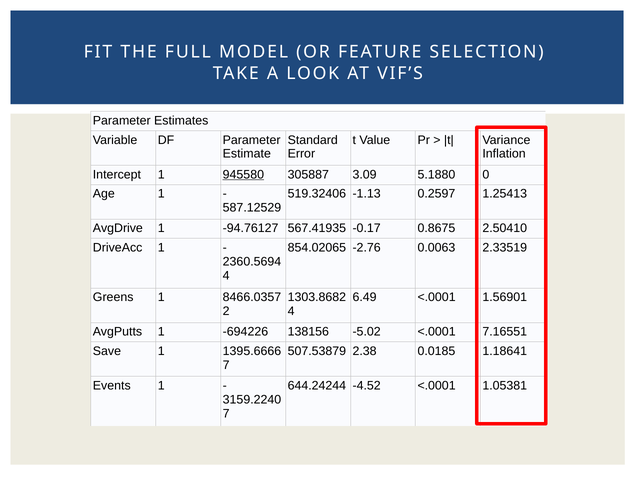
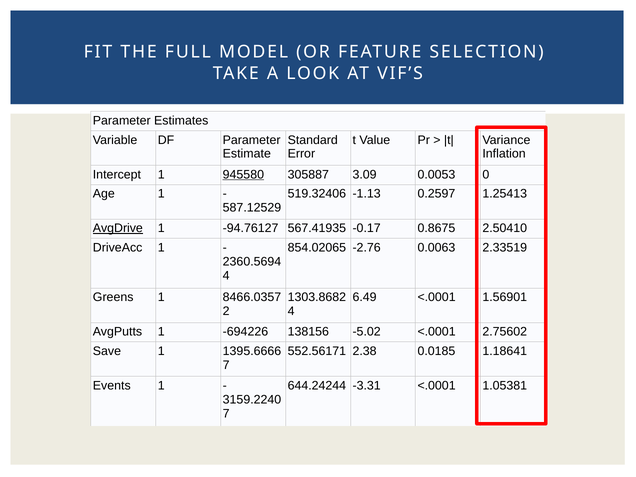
5.1880: 5.1880 -> 0.0053 (436, 174)
AvgDrive underline: none -> present (118, 228)
7.16551: 7.16551 -> 2.75602 (505, 332)
507.53879: 507.53879 -> 552.56171 (317, 351)
-4.52: -4.52 -> -3.31 (367, 386)
